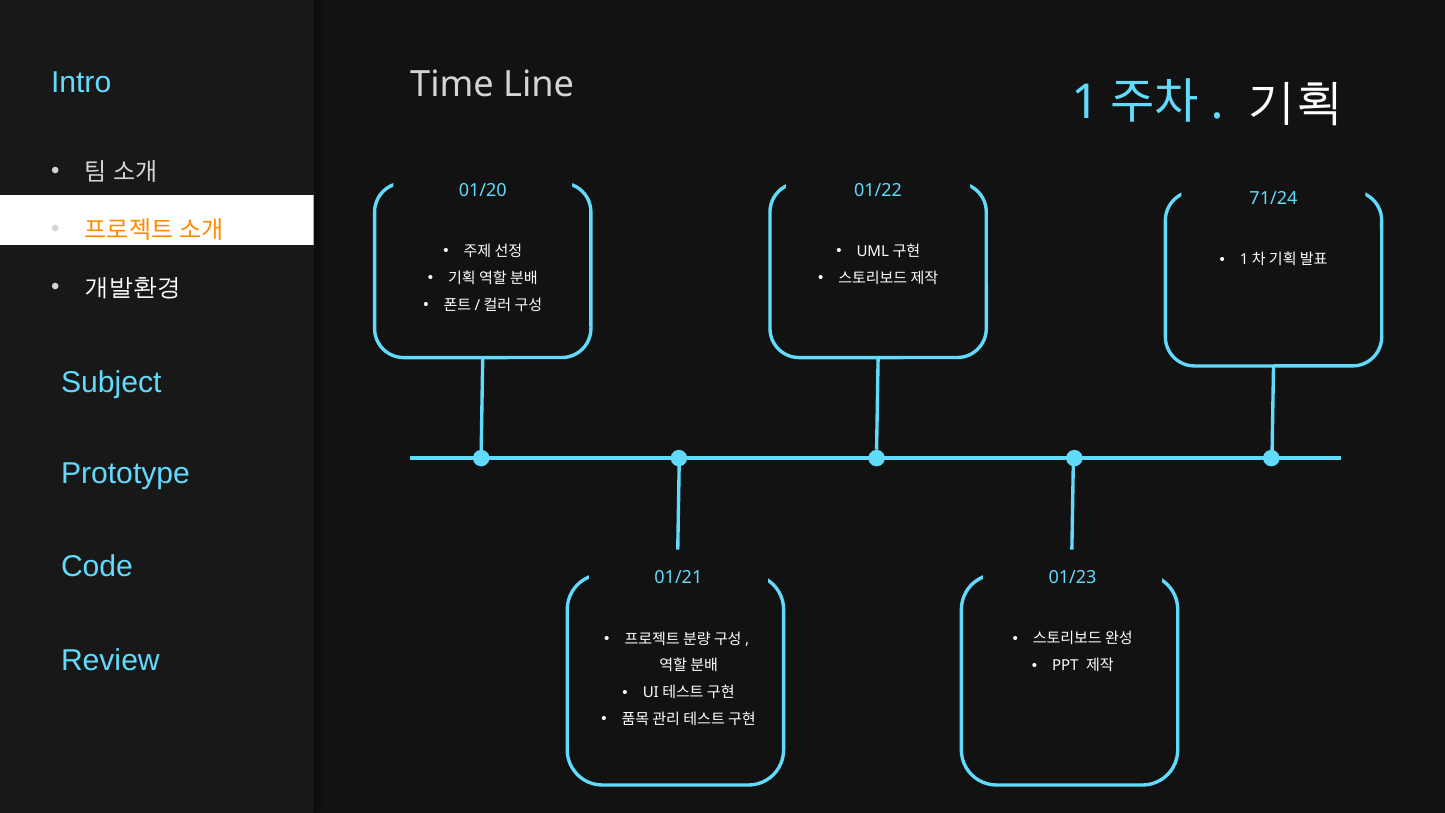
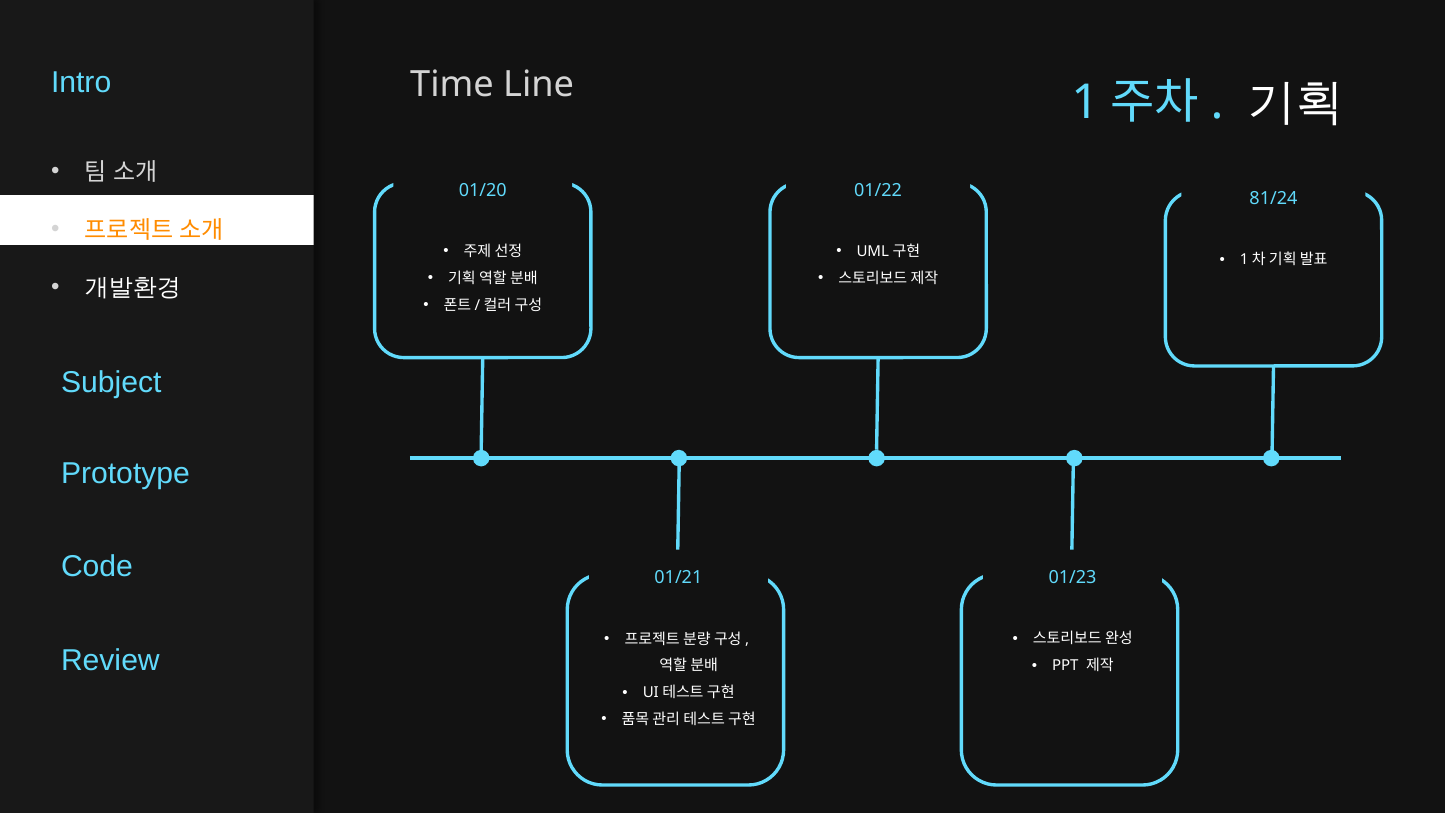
71/24: 71/24 -> 81/24 (1273, 199)
